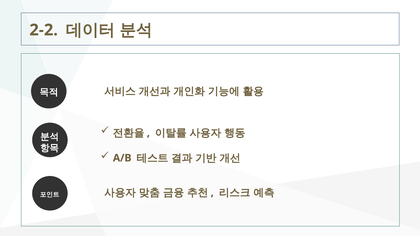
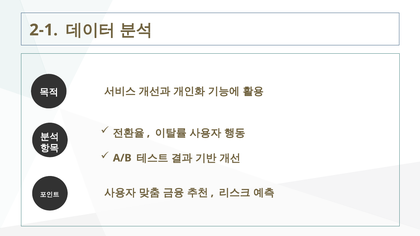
2-2: 2-2 -> 2-1 (44, 30)
